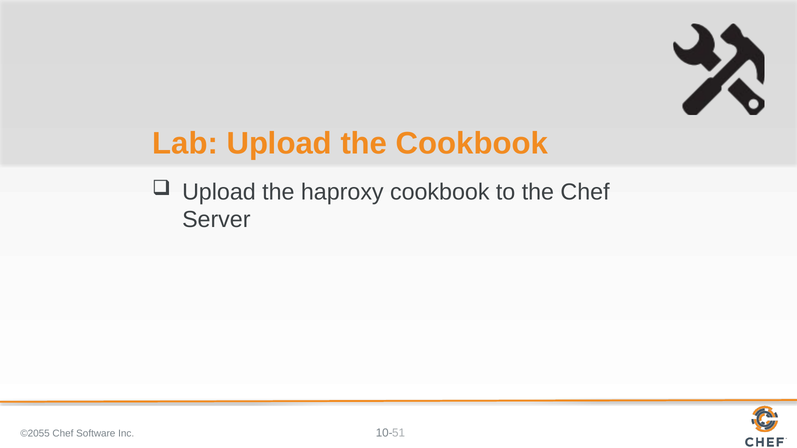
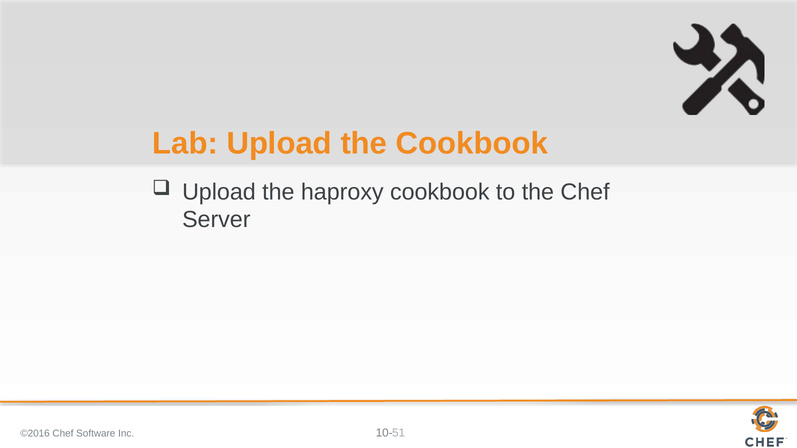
©2055: ©2055 -> ©2016 (35, 434)
